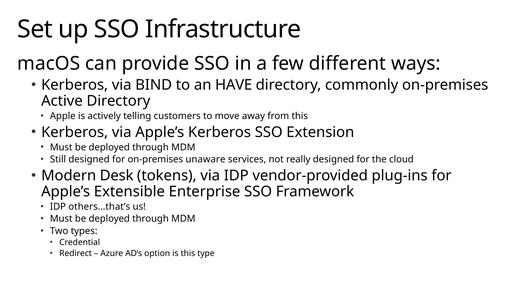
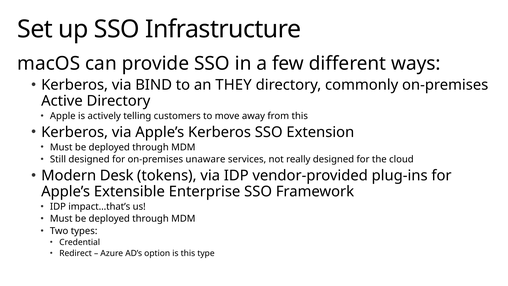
HAVE: HAVE -> THEY (234, 85)
others…that’s: others…that’s -> impact…that’s (99, 206)
